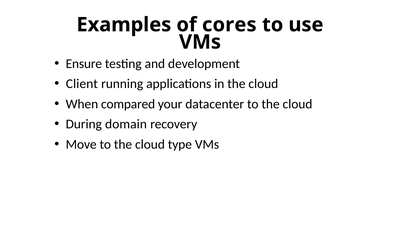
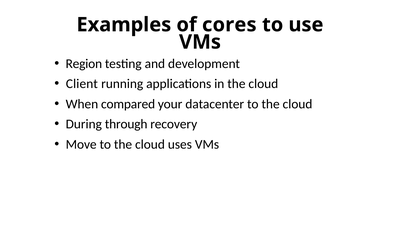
Ensure: Ensure -> Region (84, 64)
domain: domain -> through (126, 124)
type: type -> uses (180, 144)
